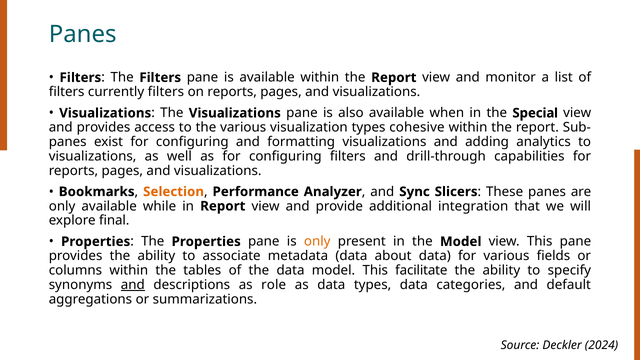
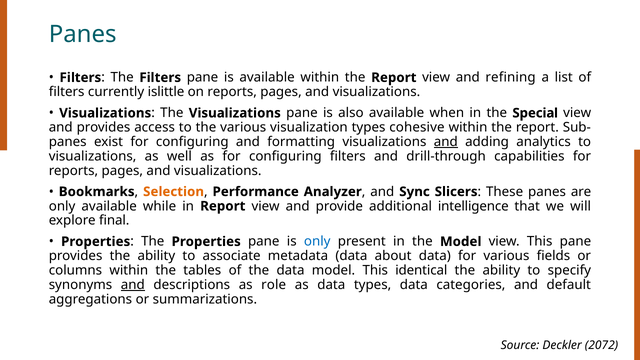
monitor: monitor -> refining (511, 78)
currently filters: filters -> islittle (166, 92)
and underline: none -> present (446, 142)
integration: integration -> intelligence (473, 206)
only colour: orange -> blue (317, 242)
facilitate: facilitate -> identical (421, 270)
2024: 2024 -> 2072 (602, 345)
